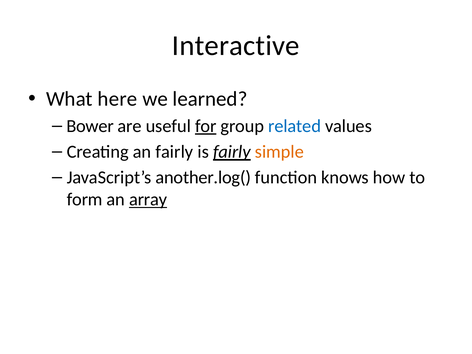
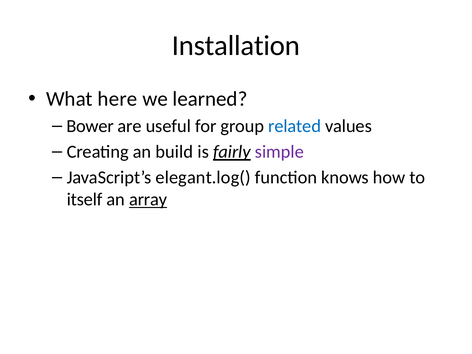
Interactive: Interactive -> Installation (236, 46)
for underline: present -> none (206, 126)
an fairly: fairly -> build (174, 152)
simple colour: orange -> purple (279, 152)
another.log(: another.log( -> elegant.log( (203, 178)
form: form -> itself (85, 200)
